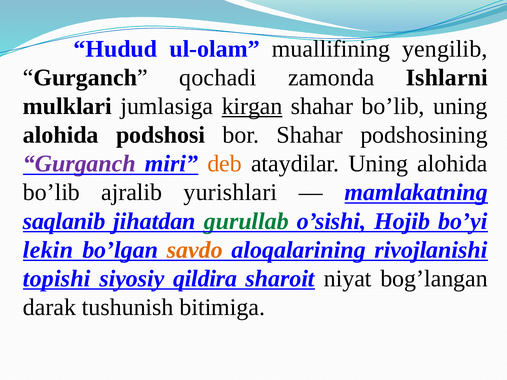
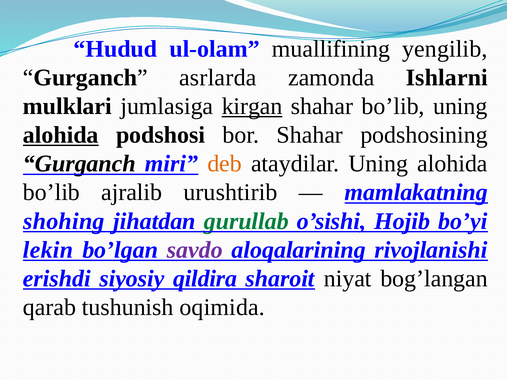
qochadi: qochadi -> asrlarda (218, 78)
alohida underline: none -> present (61, 135)
Gurganch colour: purple -> black (79, 164)
yurishlari: yurishlari -> urushtirib (230, 193)
saqlanib: saqlanib -> shohing (64, 221)
savdo colour: orange -> purple (195, 250)
topishi: topishi -> erishdi (57, 279)
darak: darak -> qarab (49, 307)
bitimiga: bitimiga -> oqimida (222, 307)
